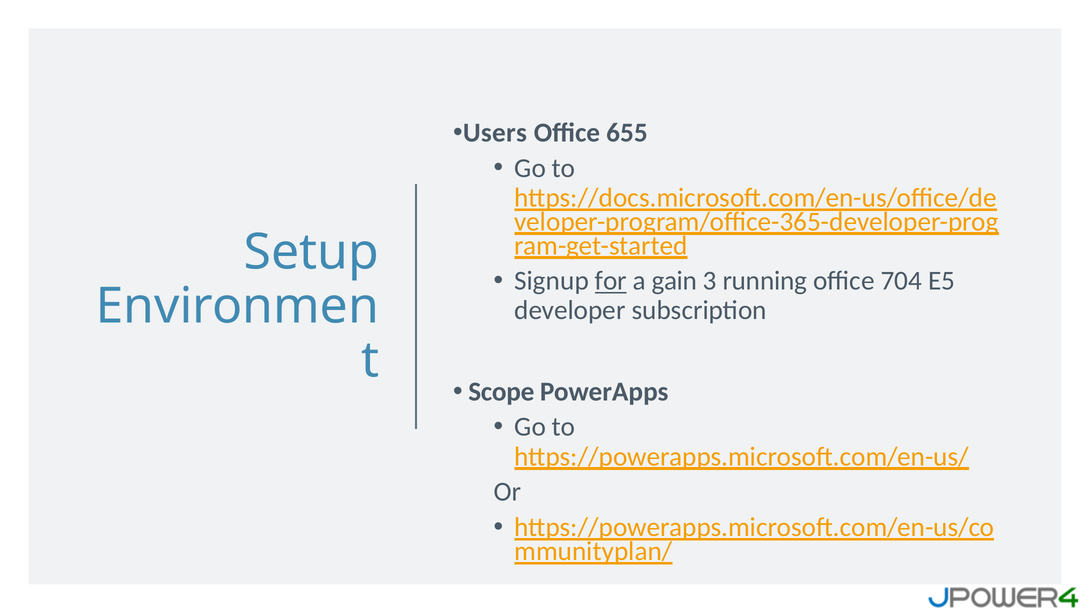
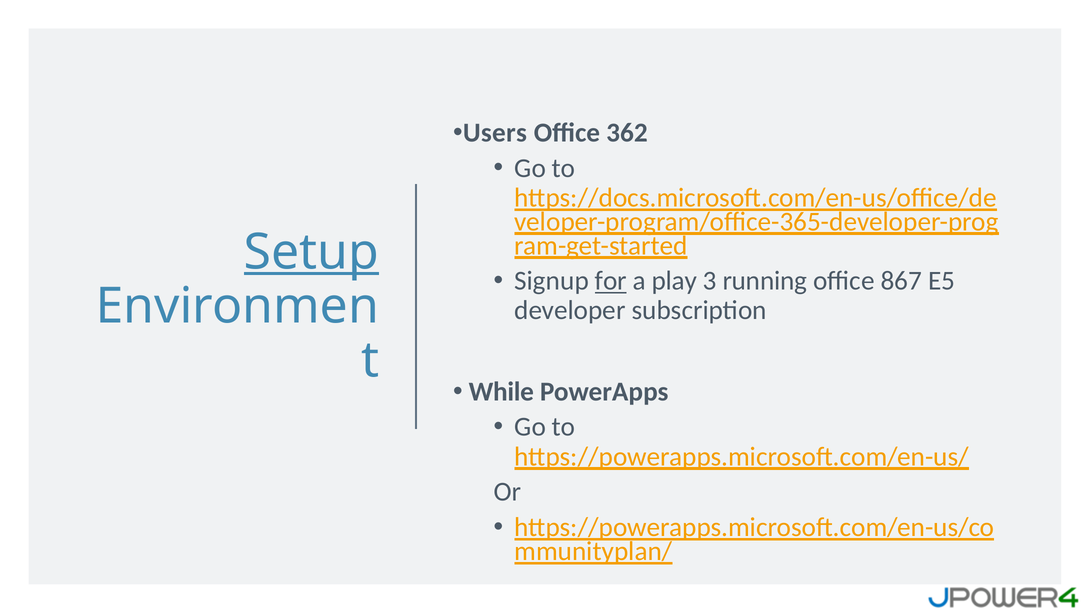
655: 655 -> 362 (627, 133)
Setup underline: none -> present (311, 252)
gain: gain -> play (674, 281)
704: 704 -> 867 (901, 281)
Scope: Scope -> While (501, 392)
